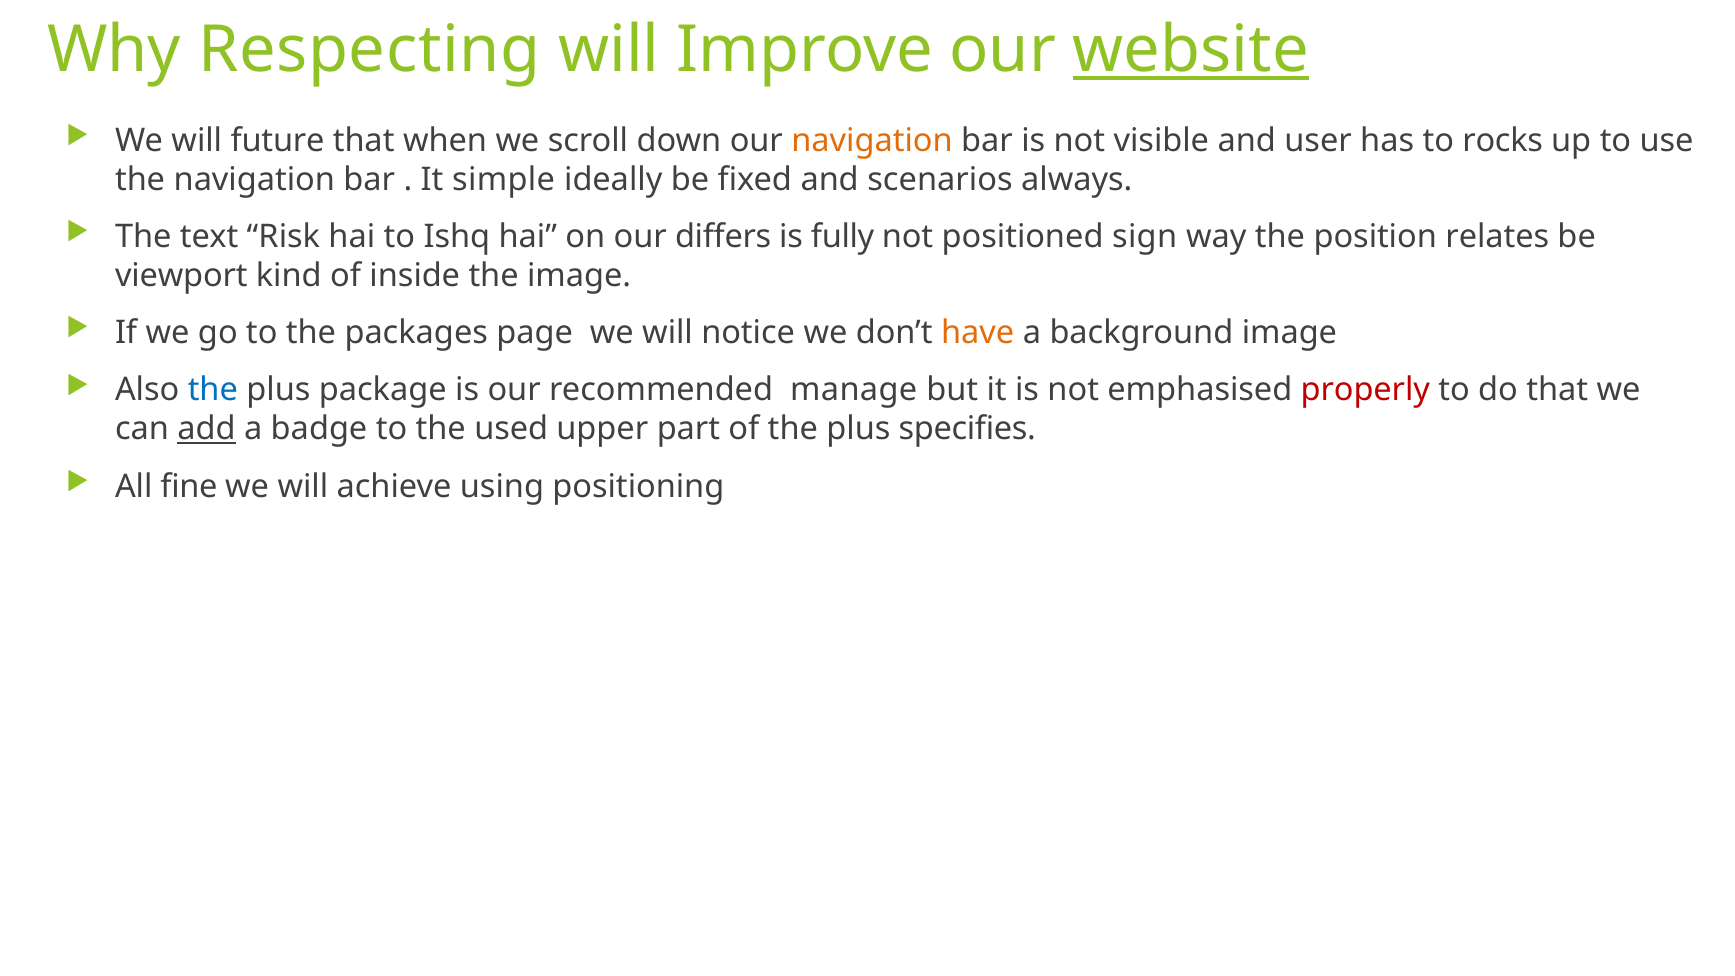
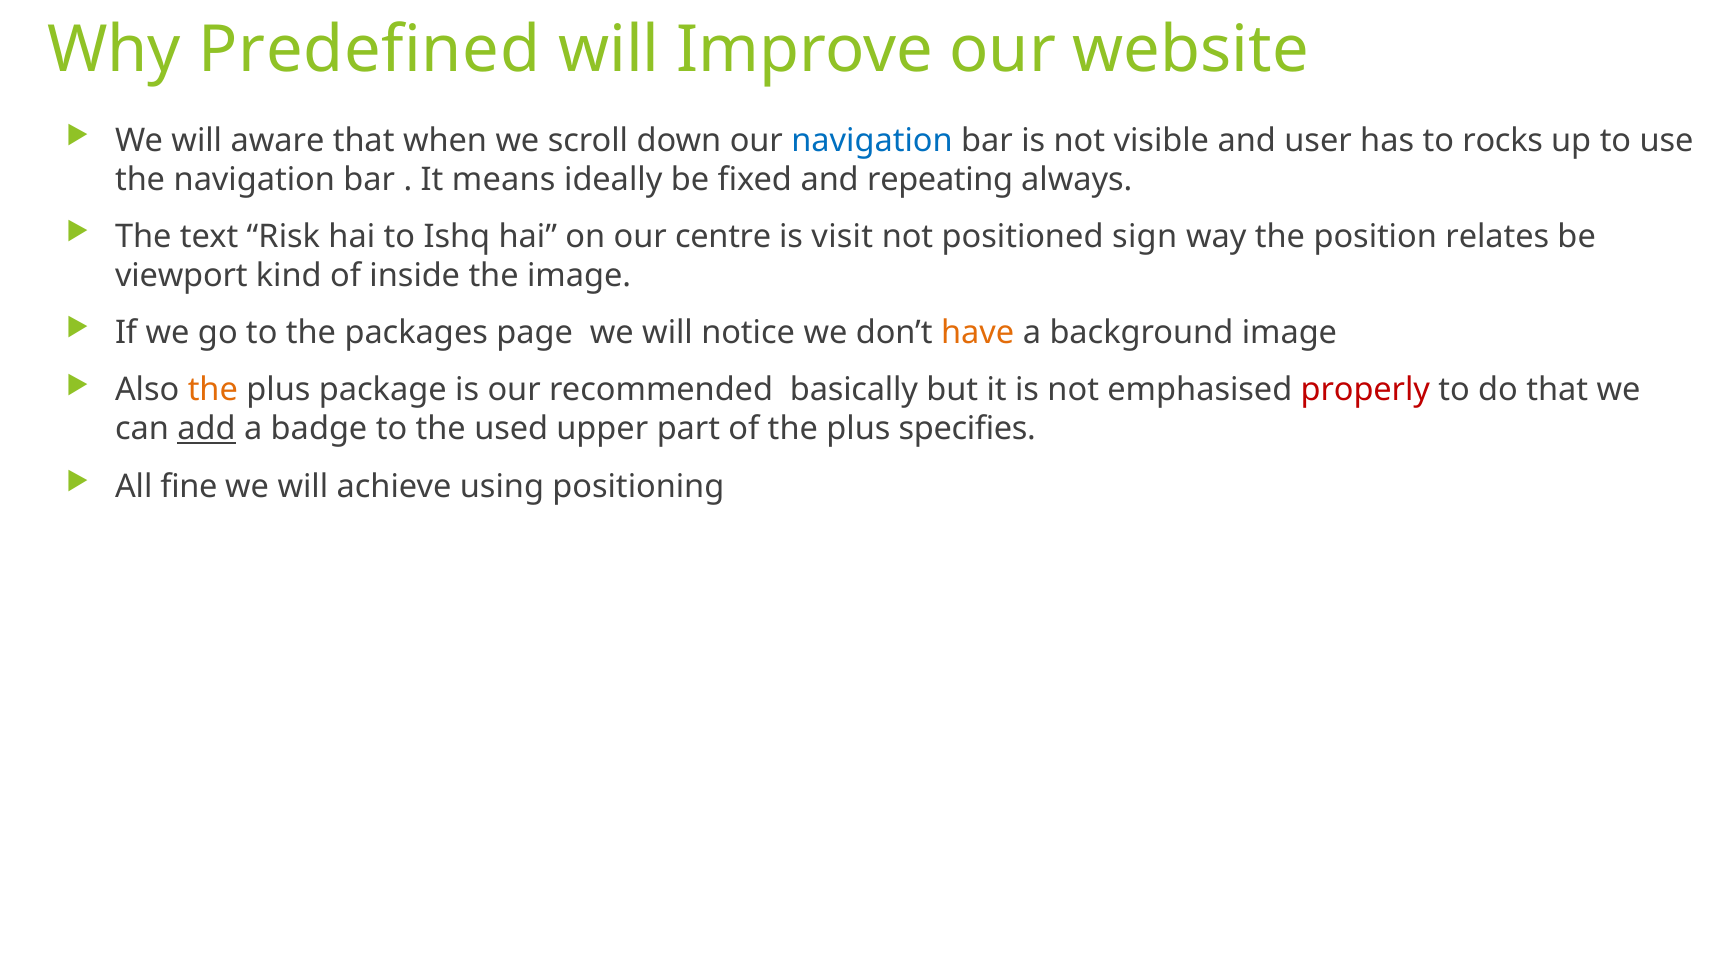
Respecting: Respecting -> Predefined (369, 50)
website underline: present -> none (1191, 50)
future: future -> aware (277, 141)
navigation colour: orange -> blue (872, 141)
simple: simple -> means (504, 180)
scenarios: scenarios -> repeating (940, 180)
differs: differs -> centre (723, 237)
fully: fully -> visit (842, 237)
the colour: blue -> orange (213, 390)
manage: manage -> basically (854, 390)
